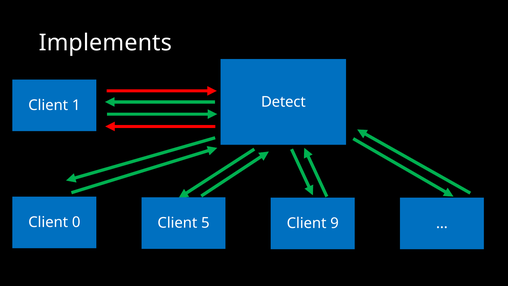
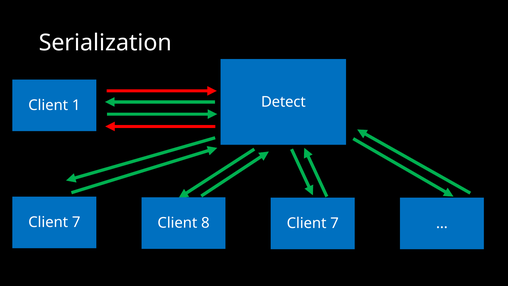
Implements: Implements -> Serialization (105, 43)
0: 0 -> 7 (76, 222)
5: 5 -> 8 (205, 223)
9: 9 -> 7 (335, 223)
